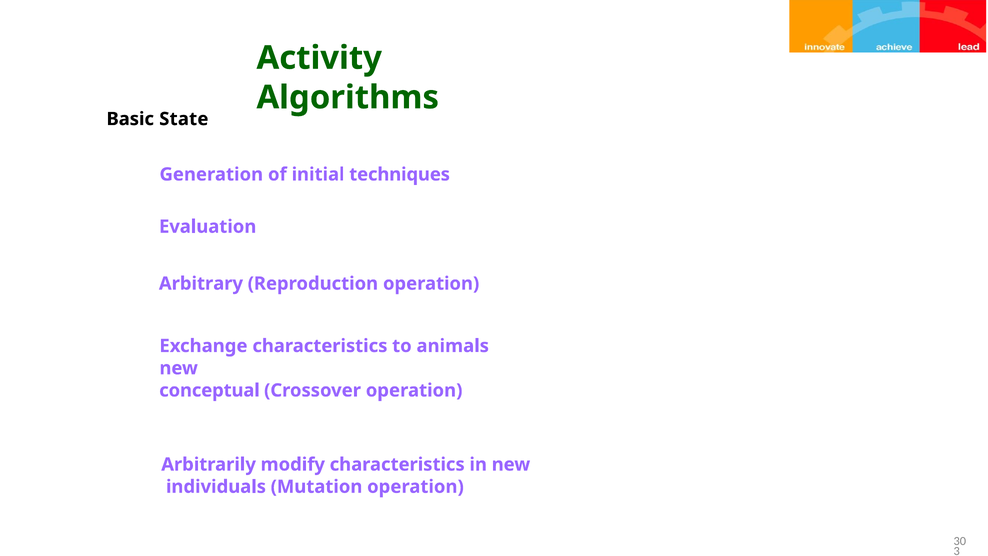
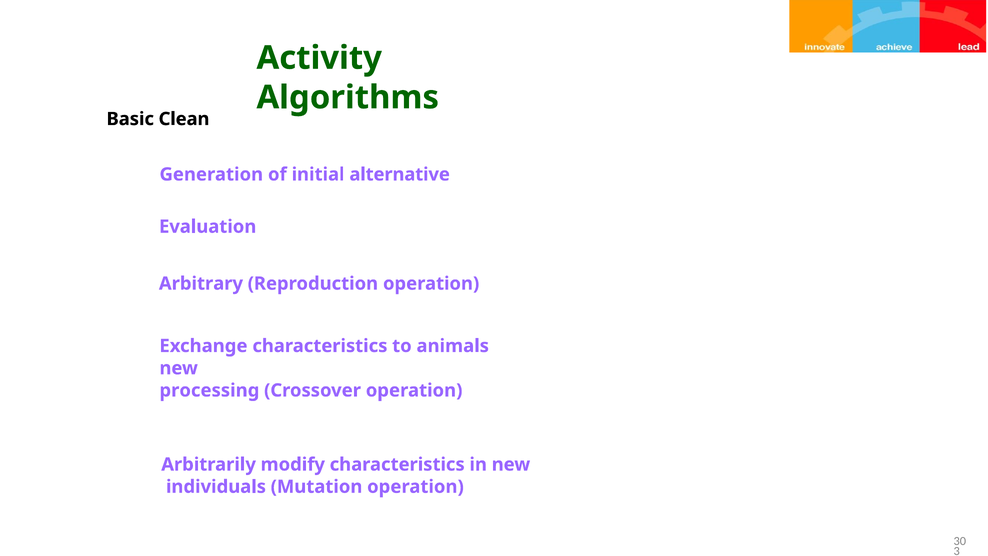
State: State -> Clean (184, 119)
techniques: techniques -> alternative (400, 174)
conceptual: conceptual -> processing (209, 390)
